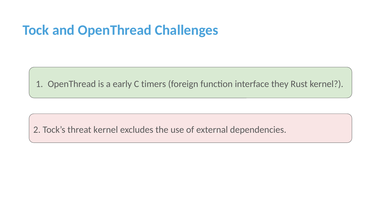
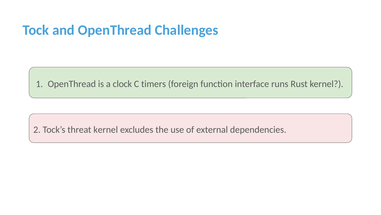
early: early -> clock (122, 84)
they: they -> runs (280, 84)
